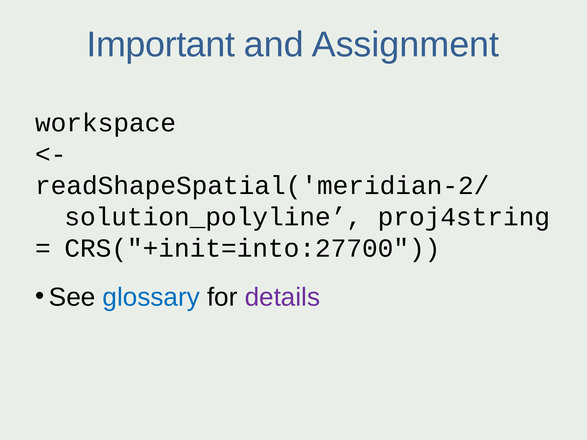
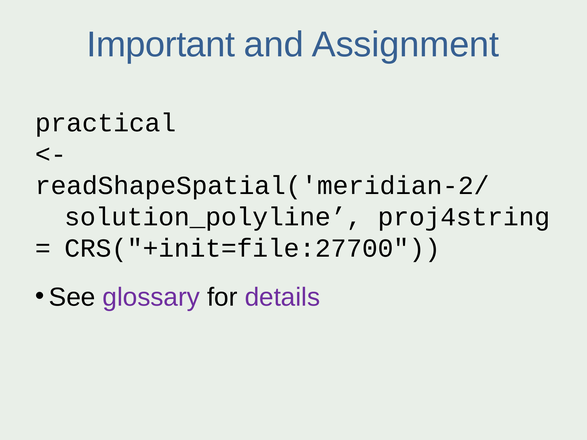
workspace: workspace -> practical (106, 123)
CRS("+init=into:27700: CRS("+init=into:27700 -> CRS("+init=file:27700 (252, 248)
glossary colour: blue -> purple (151, 297)
